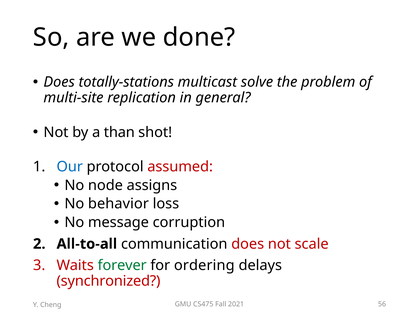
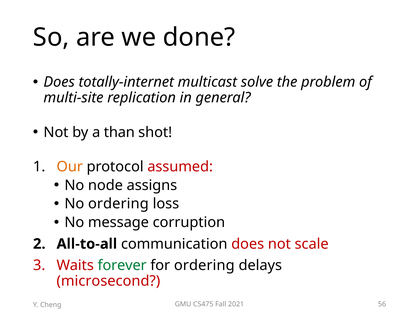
totally-stations: totally-stations -> totally-internet (126, 82)
Our colour: blue -> orange (70, 167)
No behavior: behavior -> ordering (118, 204)
synchronized: synchronized -> microsecond (108, 281)
